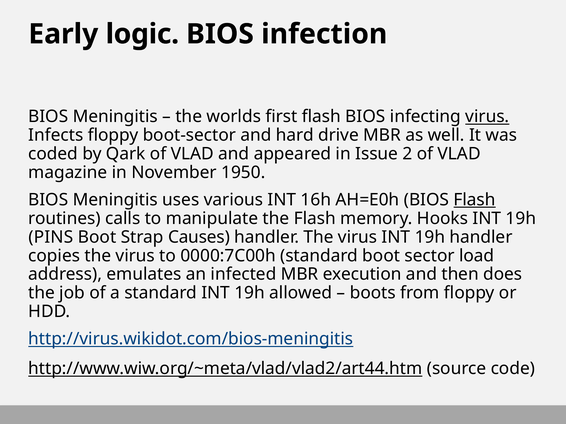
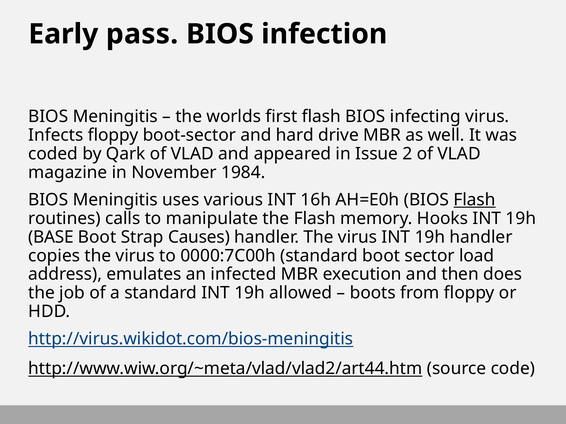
logic: logic -> pass (142, 34)
virus underline: present -> none (487, 117)
1950: 1950 -> 1984 (243, 173)
PINS: PINS -> BASE (51, 237)
